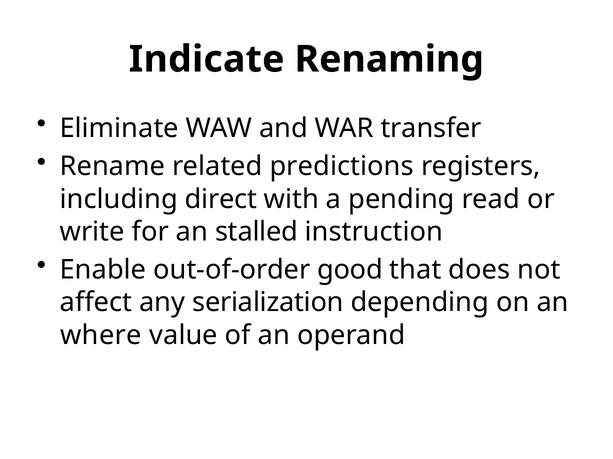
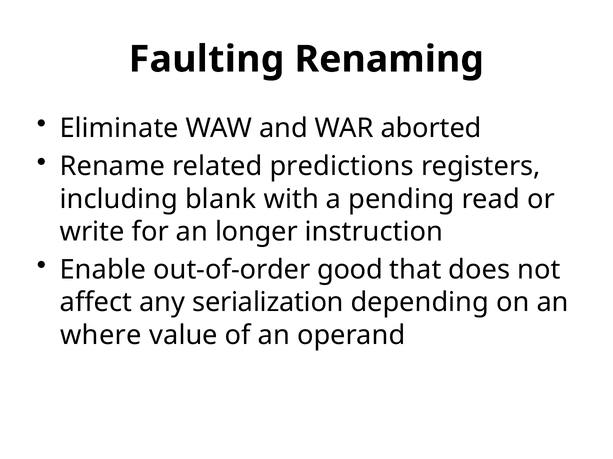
Indicate: Indicate -> Faulting (207, 59)
transfer: transfer -> aborted (431, 129)
direct: direct -> blank (221, 199)
stalled: stalled -> longer (257, 232)
